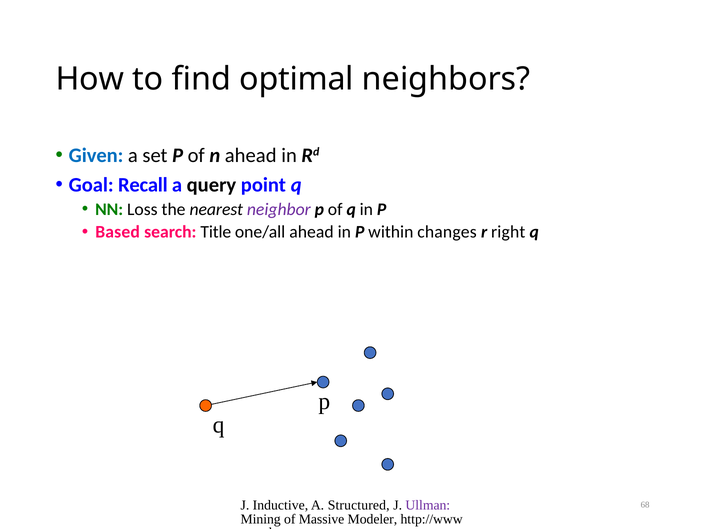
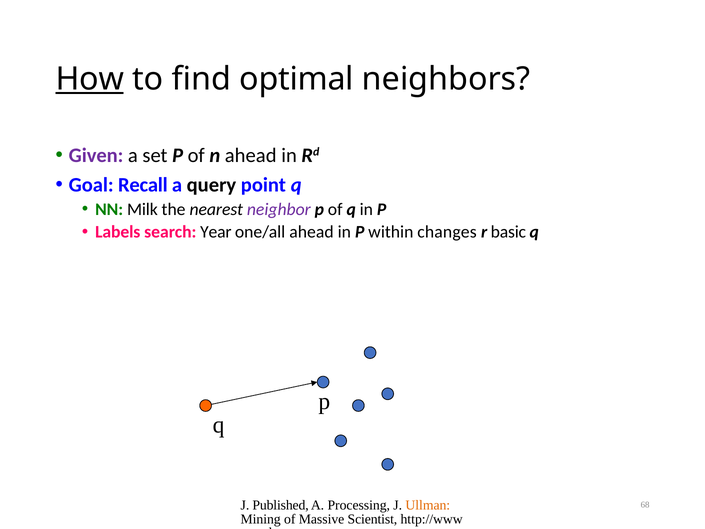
How underline: none -> present (90, 79)
Given colour: blue -> purple (96, 155)
Loss: Loss -> Milk (142, 209)
Based: Based -> Labels (118, 232)
Title: Title -> Year (216, 232)
right: right -> basic (508, 232)
Inductive: Inductive -> Published (281, 505)
Structured: Structured -> Processing (359, 505)
Ullman colour: purple -> orange (428, 505)
Modeler: Modeler -> Scientist (372, 519)
